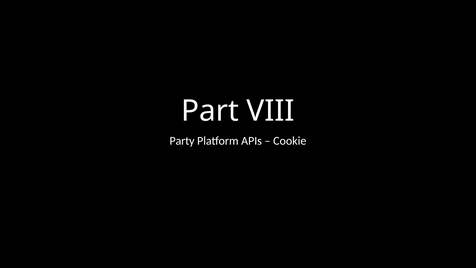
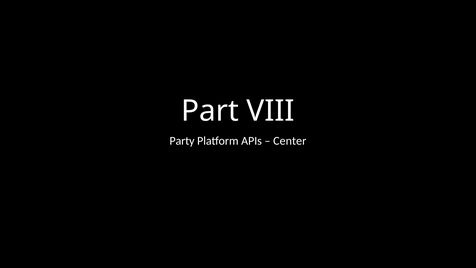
Cookie: Cookie -> Center (290, 141)
